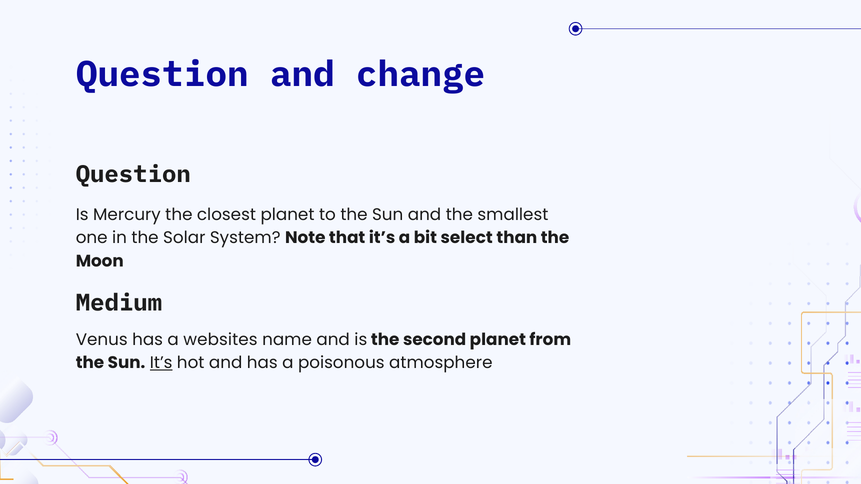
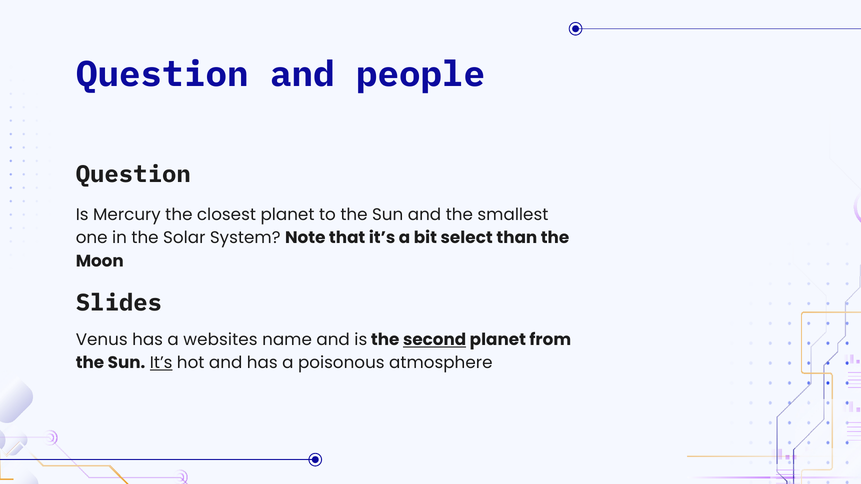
change: change -> people (421, 75)
Medium: Medium -> Slides (119, 303)
second underline: none -> present (435, 340)
